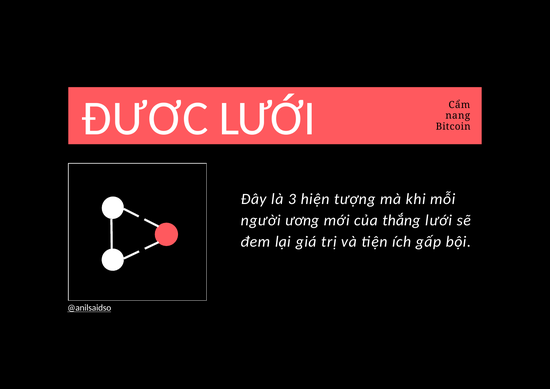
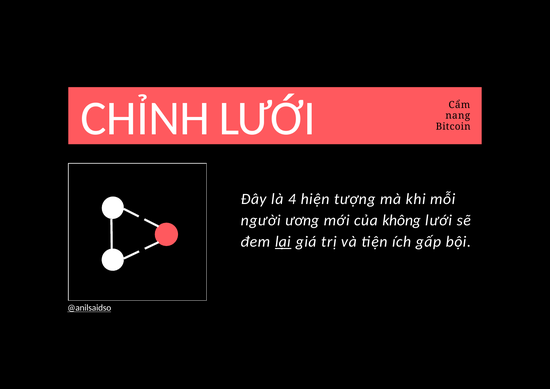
ĐƯƠC: ĐƯƠC -> CHỈNH (145, 118)
3: 3 -> 4 (292, 199)
thắng: thắng -> không (402, 220)
lại underline: none -> present (283, 241)
